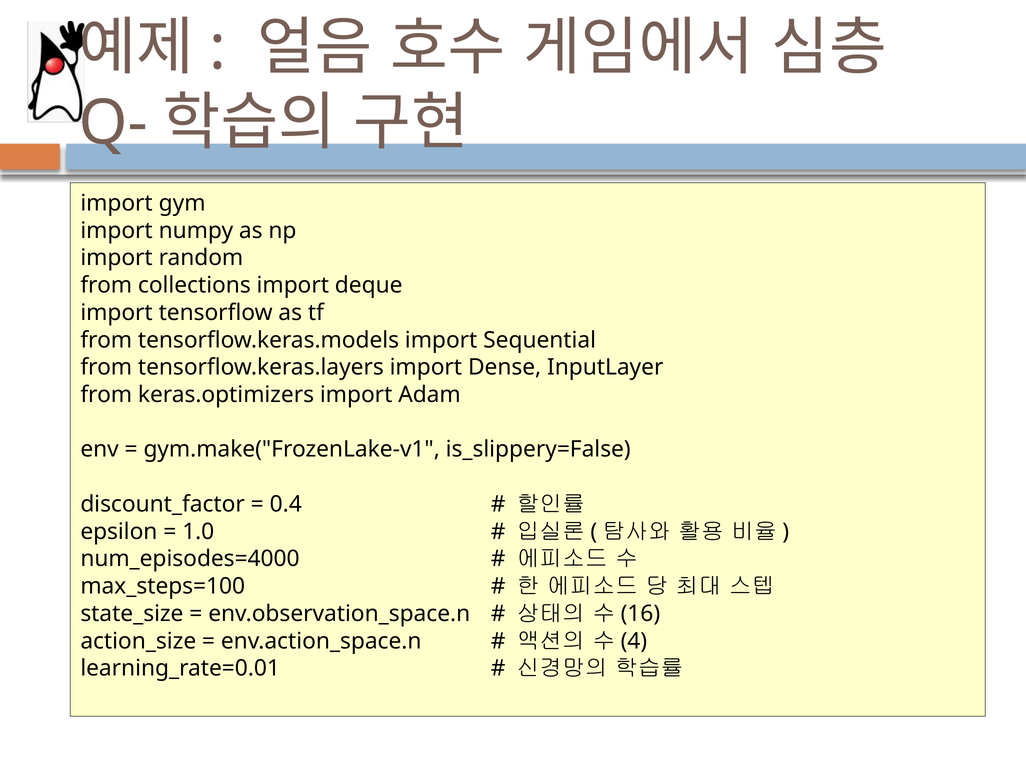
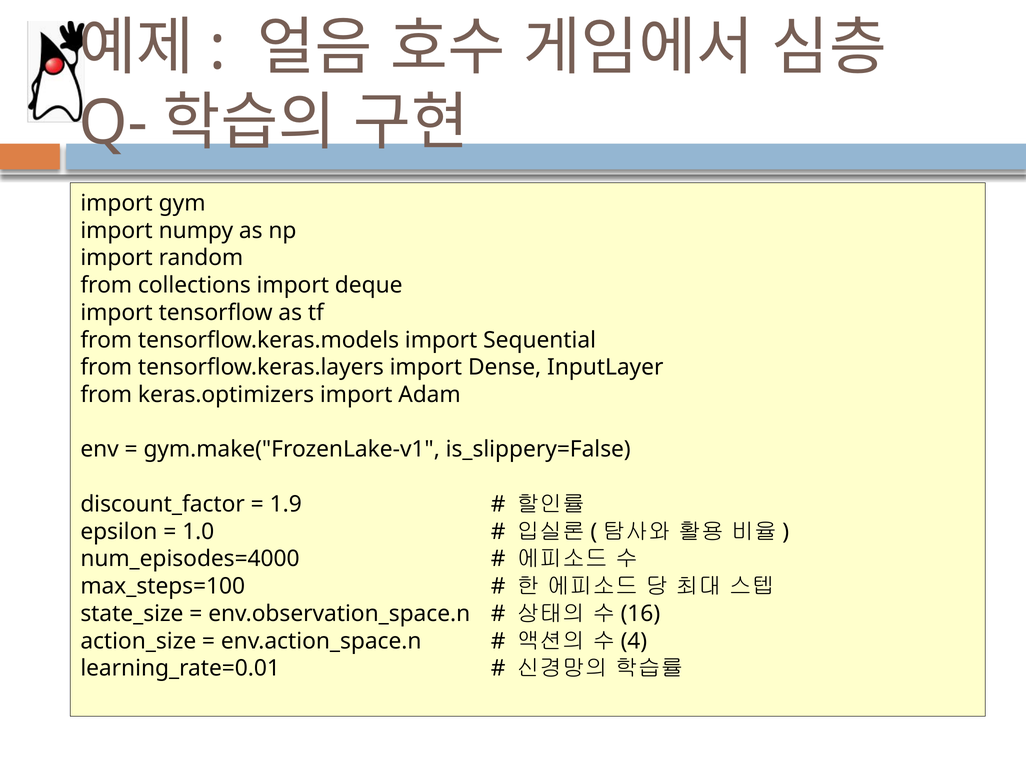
0.4: 0.4 -> 1.9 (286, 504)
